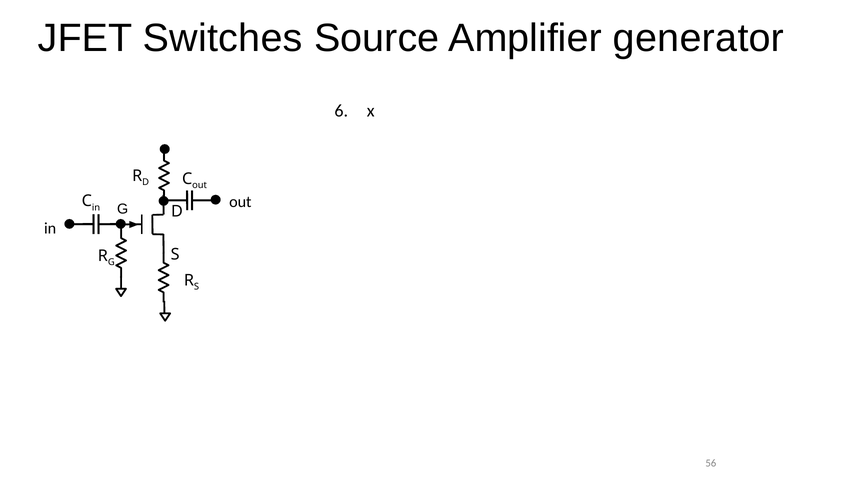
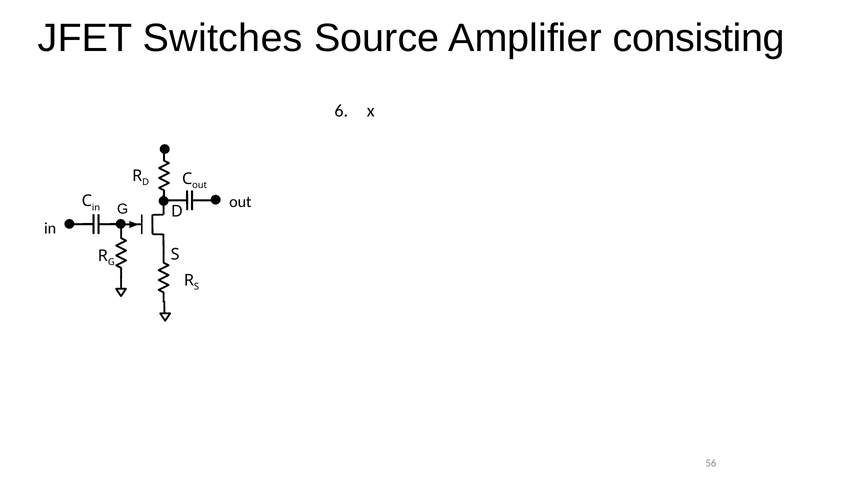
generator: generator -> consisting (699, 38)
